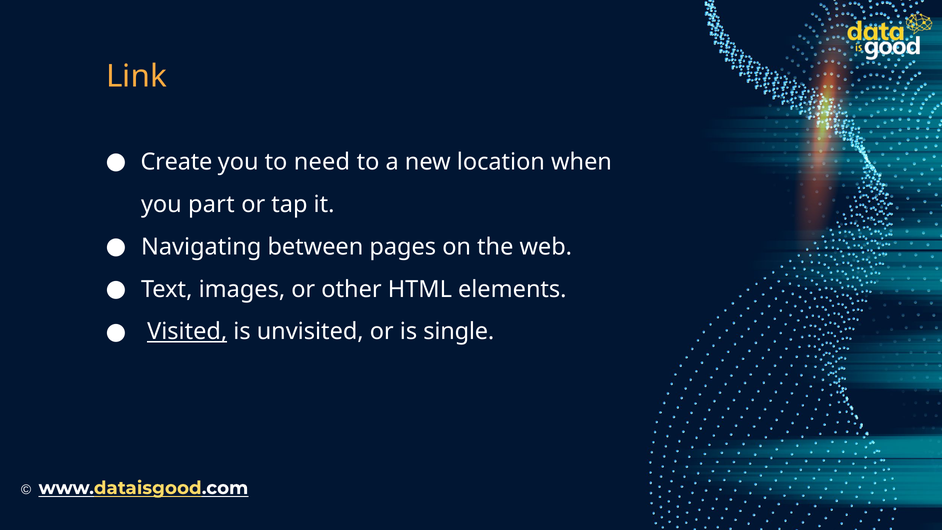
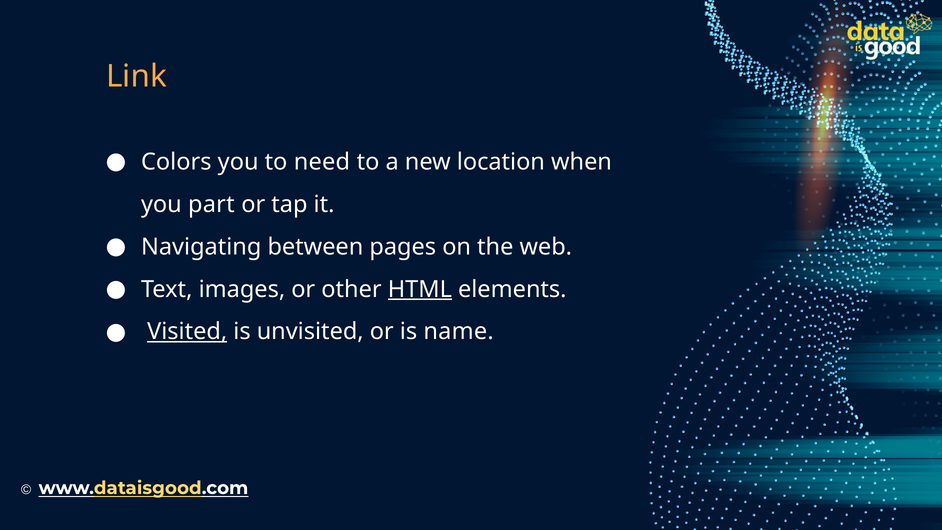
Create: Create -> Colors (176, 162)
HTML underline: none -> present (420, 289)
single: single -> name (459, 332)
